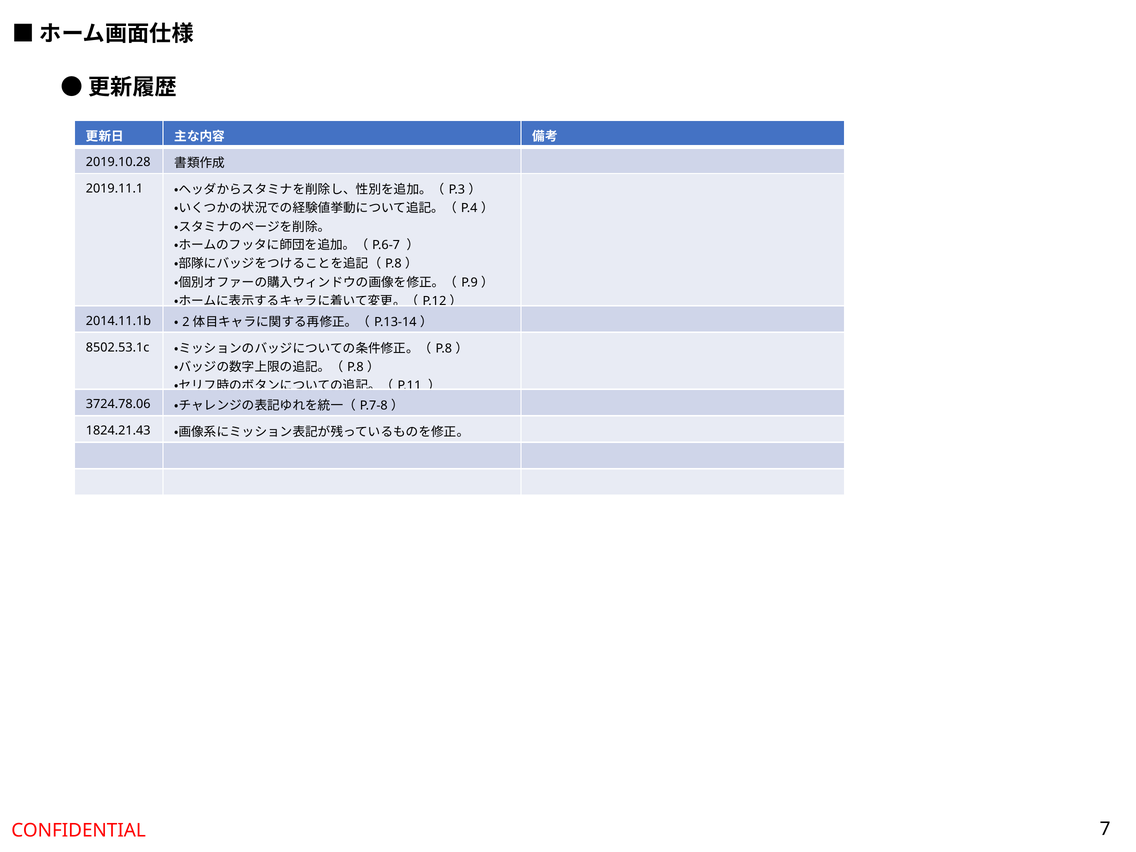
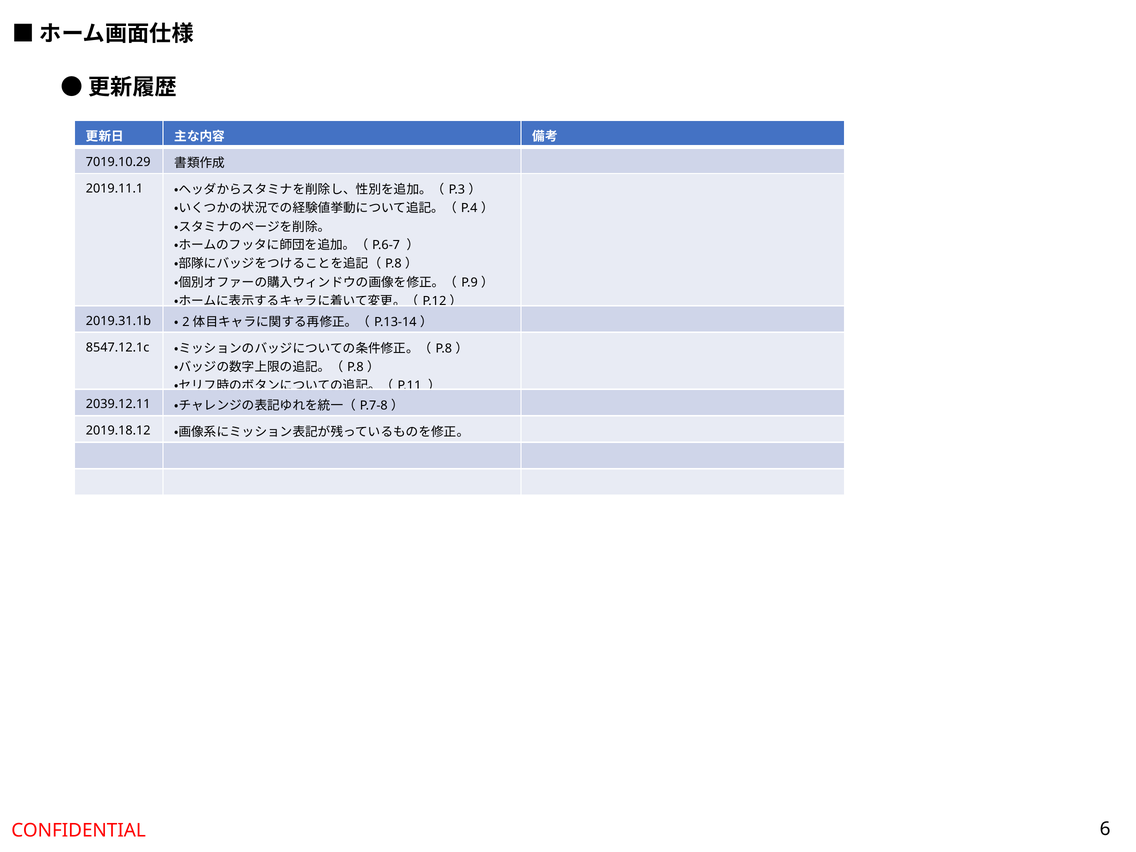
2019.10.28: 2019.10.28 -> 7019.10.29 (118, 162)
2014.11.1b: 2014.11.1b -> 2019.31.1b (118, 321)
8502.53.1c: 8502.53.1c -> 8547.12.1c (118, 348)
3724.78.06: 3724.78.06 -> 2039.12.11 (118, 404)
1824.21.43: 1824.21.43 -> 2019.18.12 (118, 431)
7: 7 -> 6 (1105, 829)
